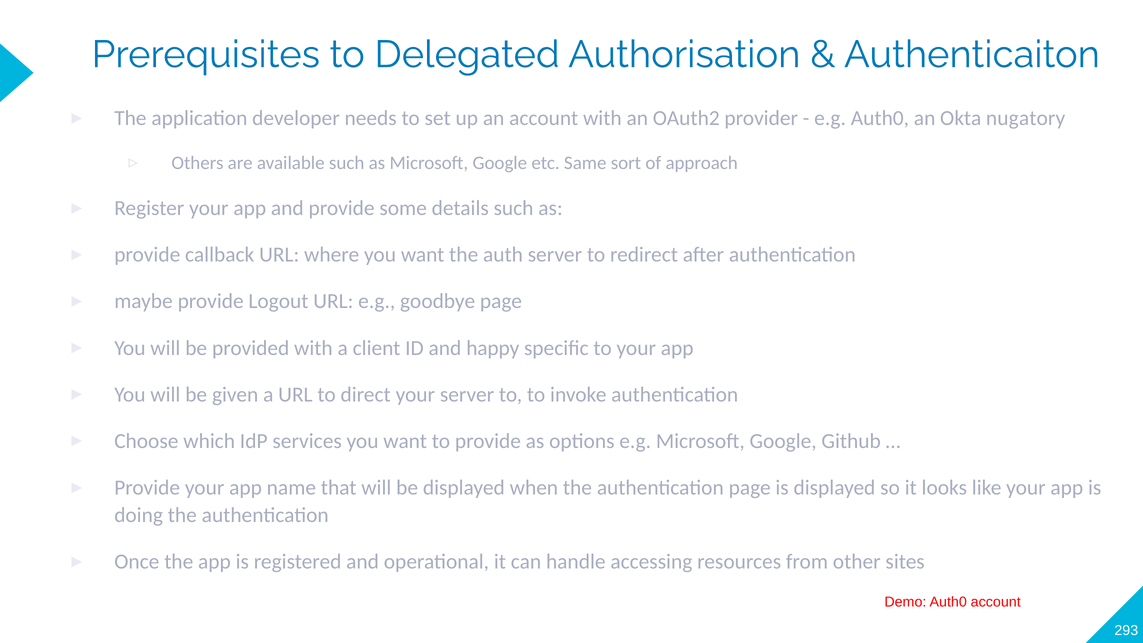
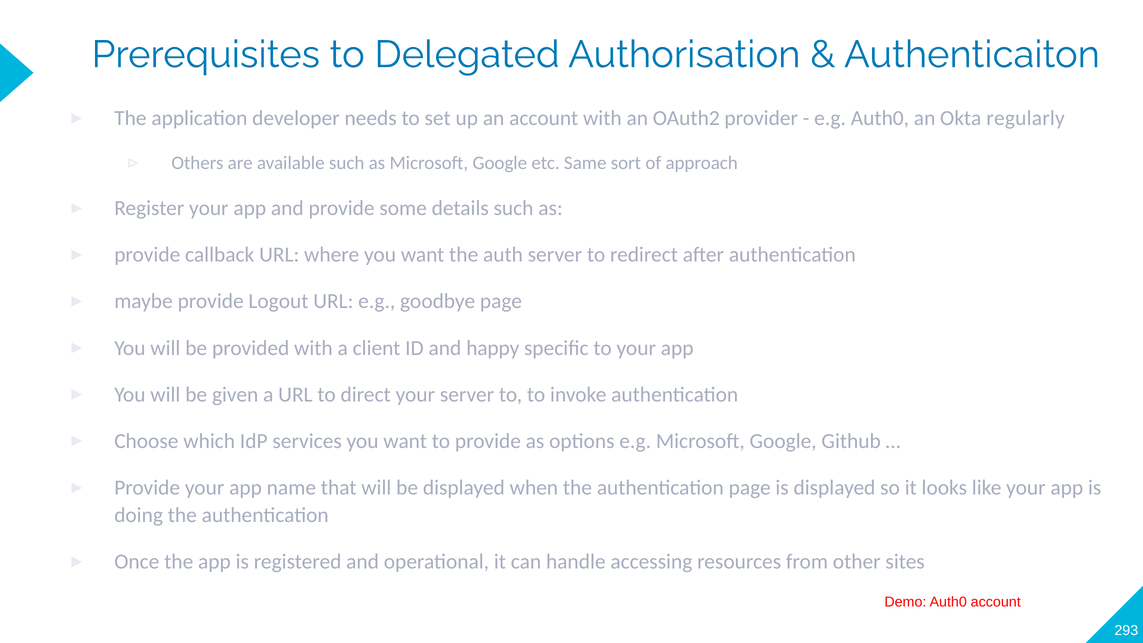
nugatory: nugatory -> regularly (1026, 118)
